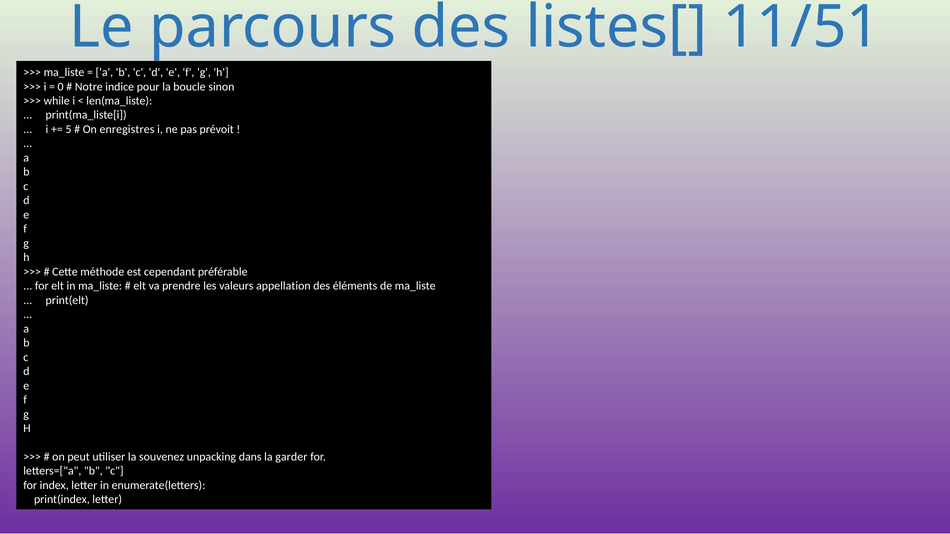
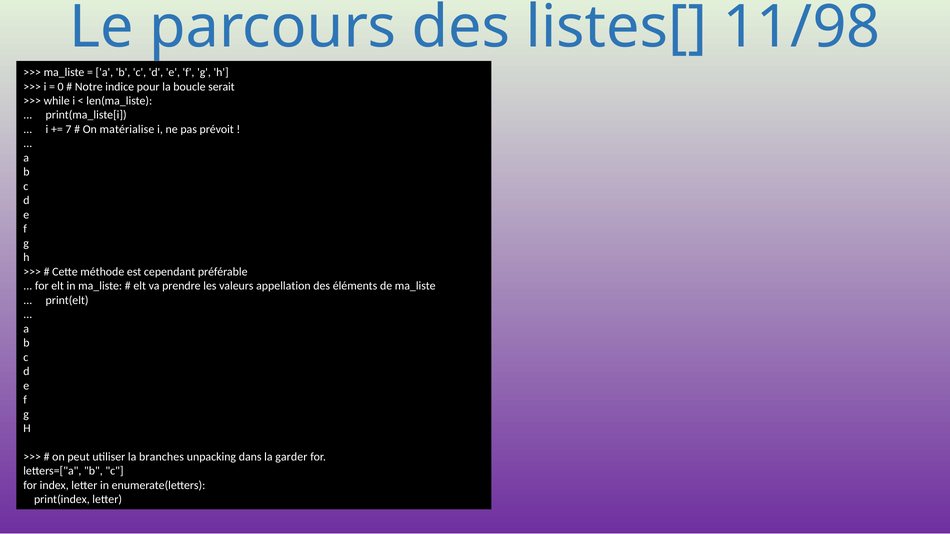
11/51: 11/51 -> 11/98 (801, 27)
sinon: sinon -> serait (221, 87)
5: 5 -> 7 (68, 129)
enregistres: enregistres -> matérialise (127, 129)
souvenez: souvenez -> branches (162, 457)
